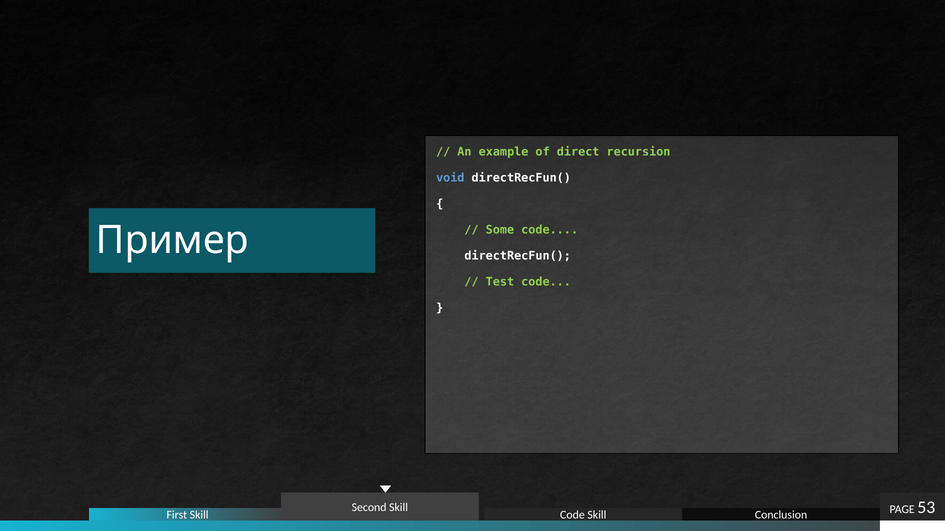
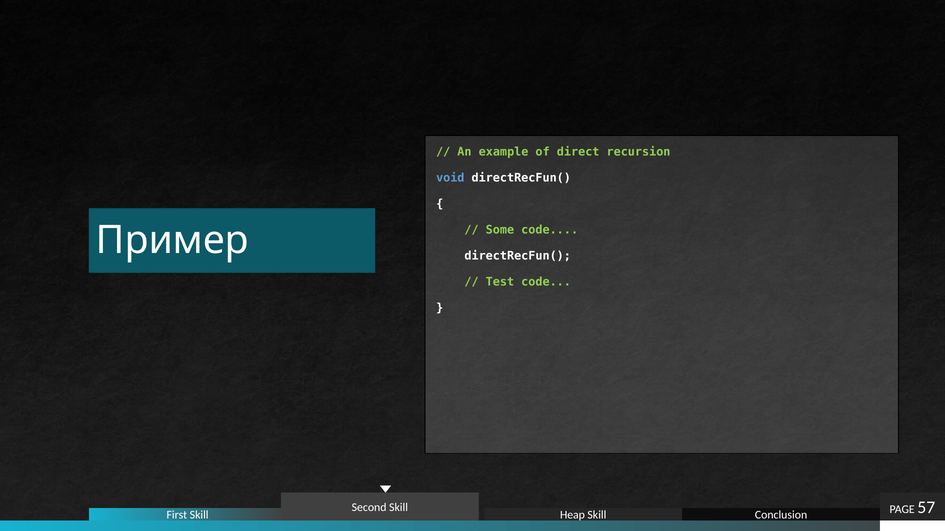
53: 53 -> 57 (926, 508)
Code: Code -> Heap (572, 516)
